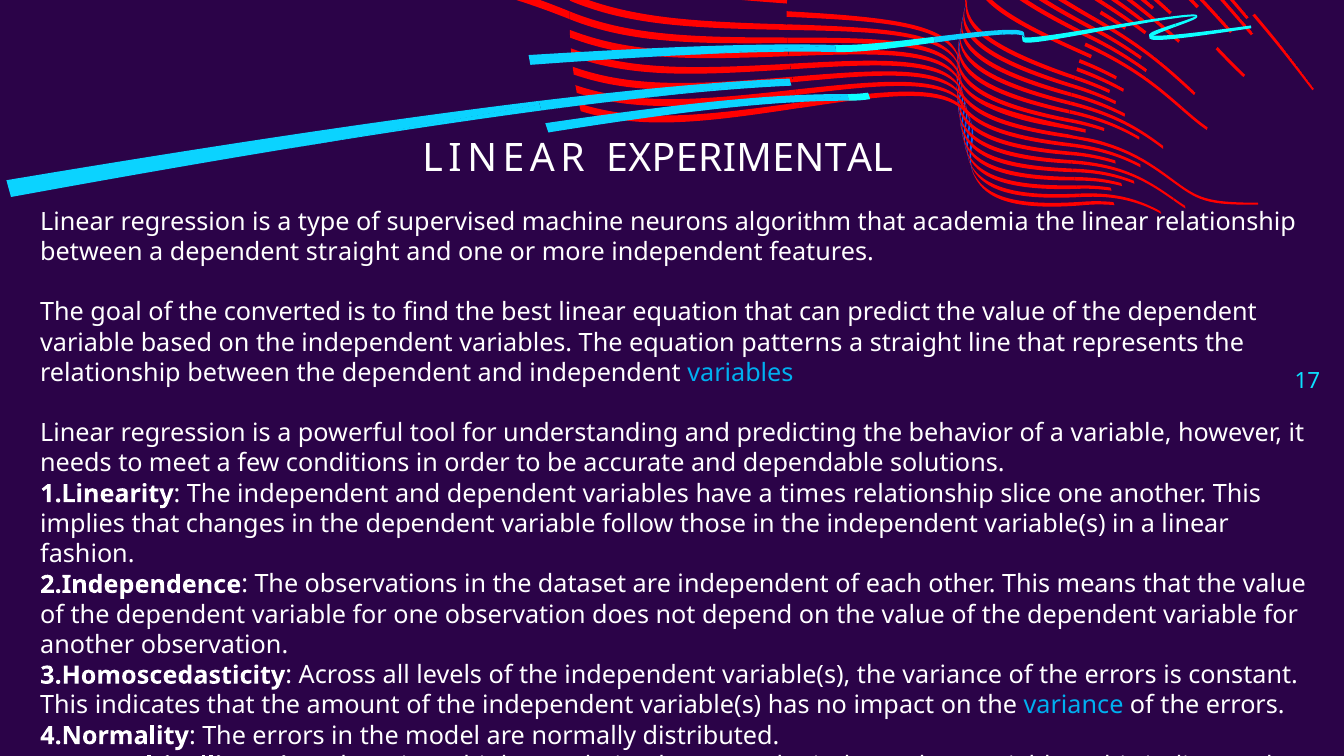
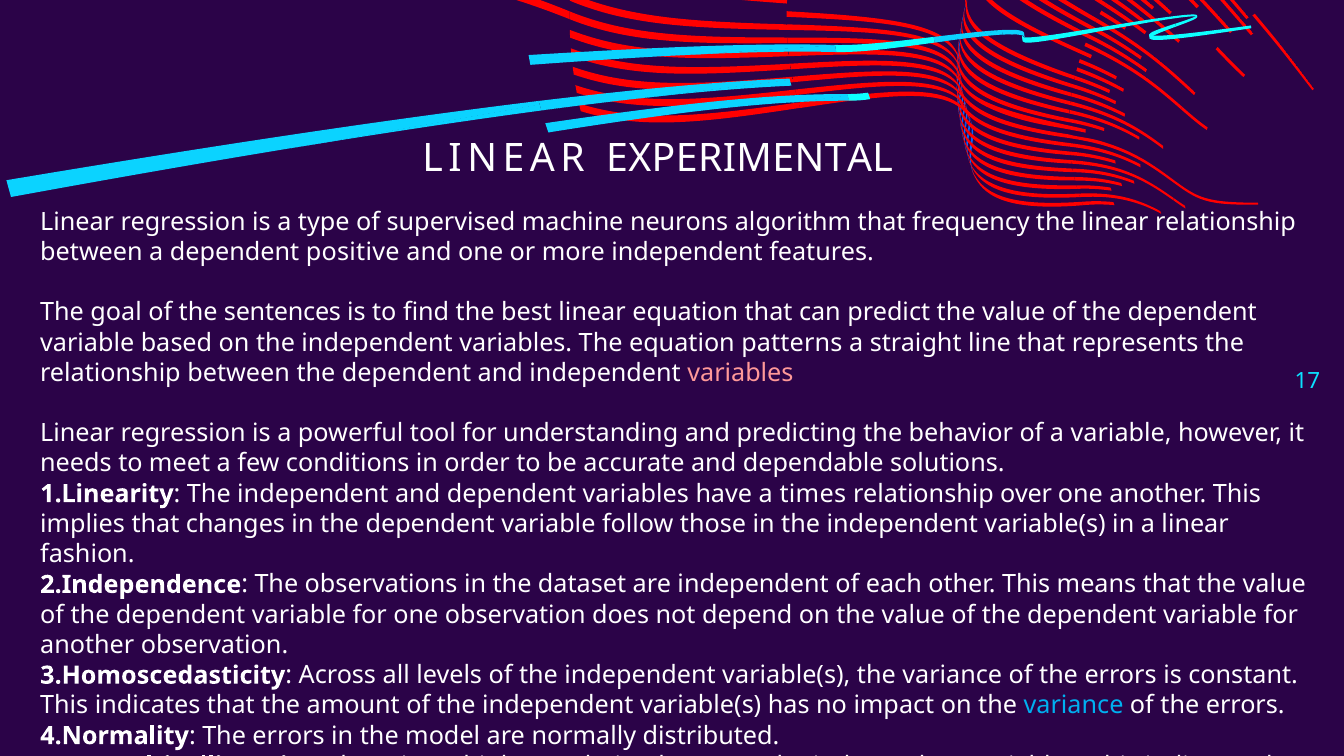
academia: academia -> frequency (971, 222)
dependent straight: straight -> positive (353, 252)
converted: converted -> sentences (282, 312)
variables colour: light blue -> pink (740, 373)
slice: slice -> over (1026, 494)
